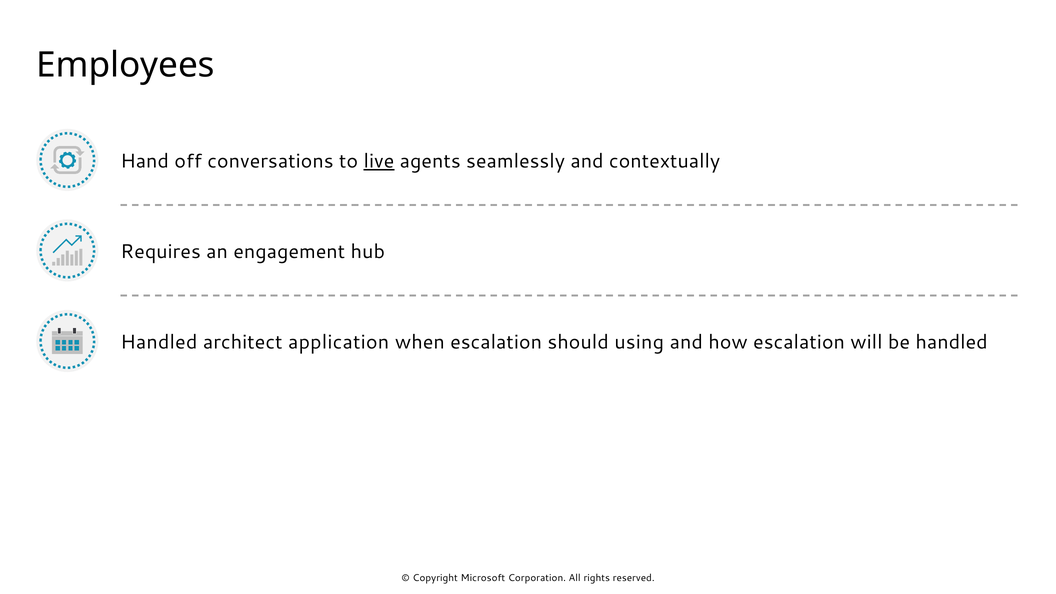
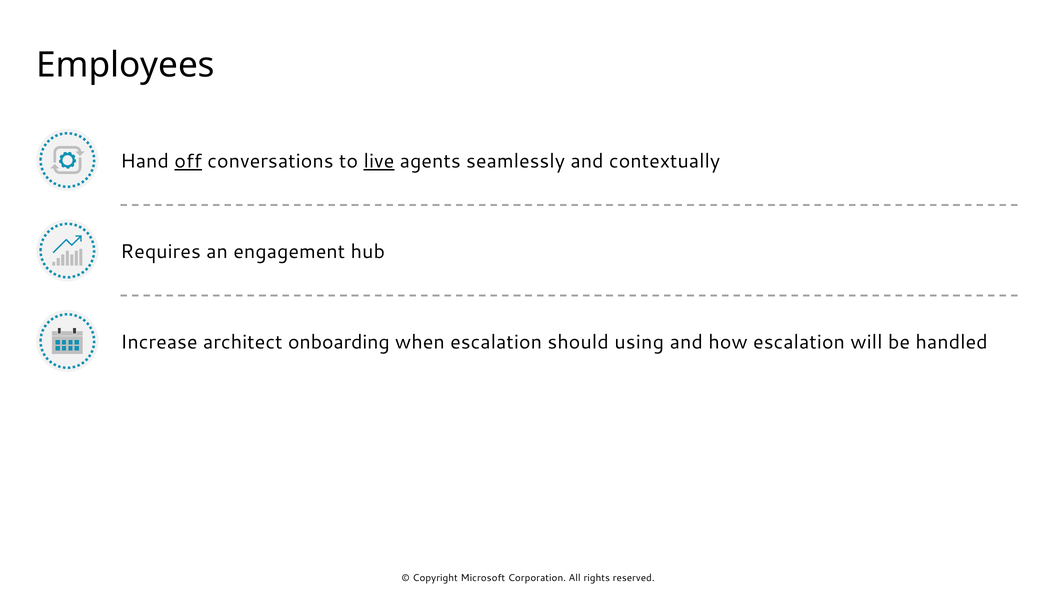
off underline: none -> present (188, 161)
Handled: Handled -> Increase (159, 342)
application: application -> onboarding (339, 342)
